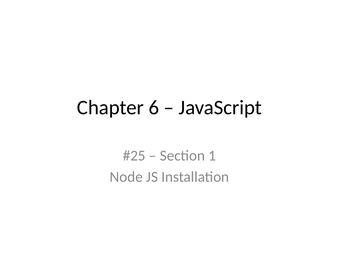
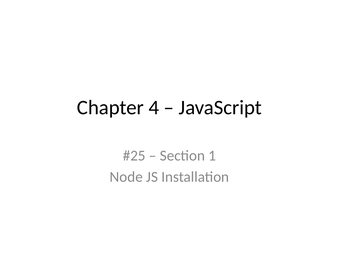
6: 6 -> 4 (154, 108)
